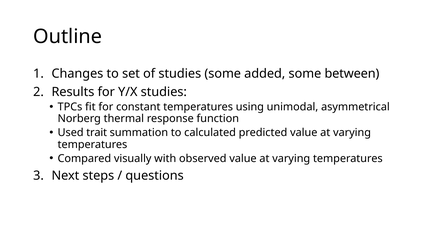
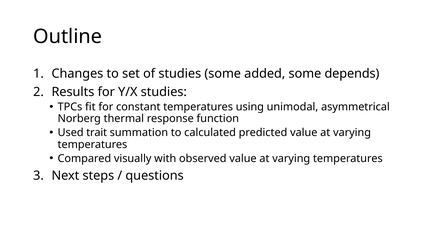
between: between -> depends (352, 74)
